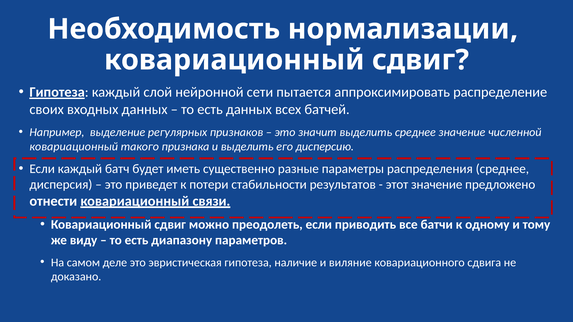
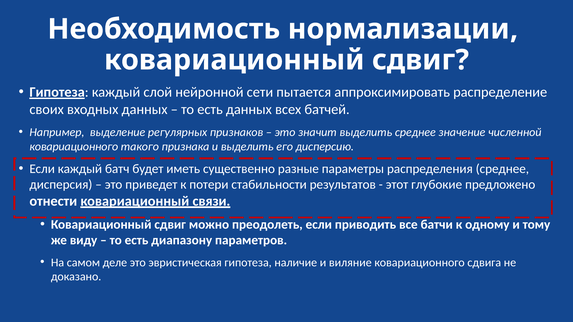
ковариационный: ковариационный -> ковариационного (74, 147)
этот значение: значение -> глубокие (437, 185)
